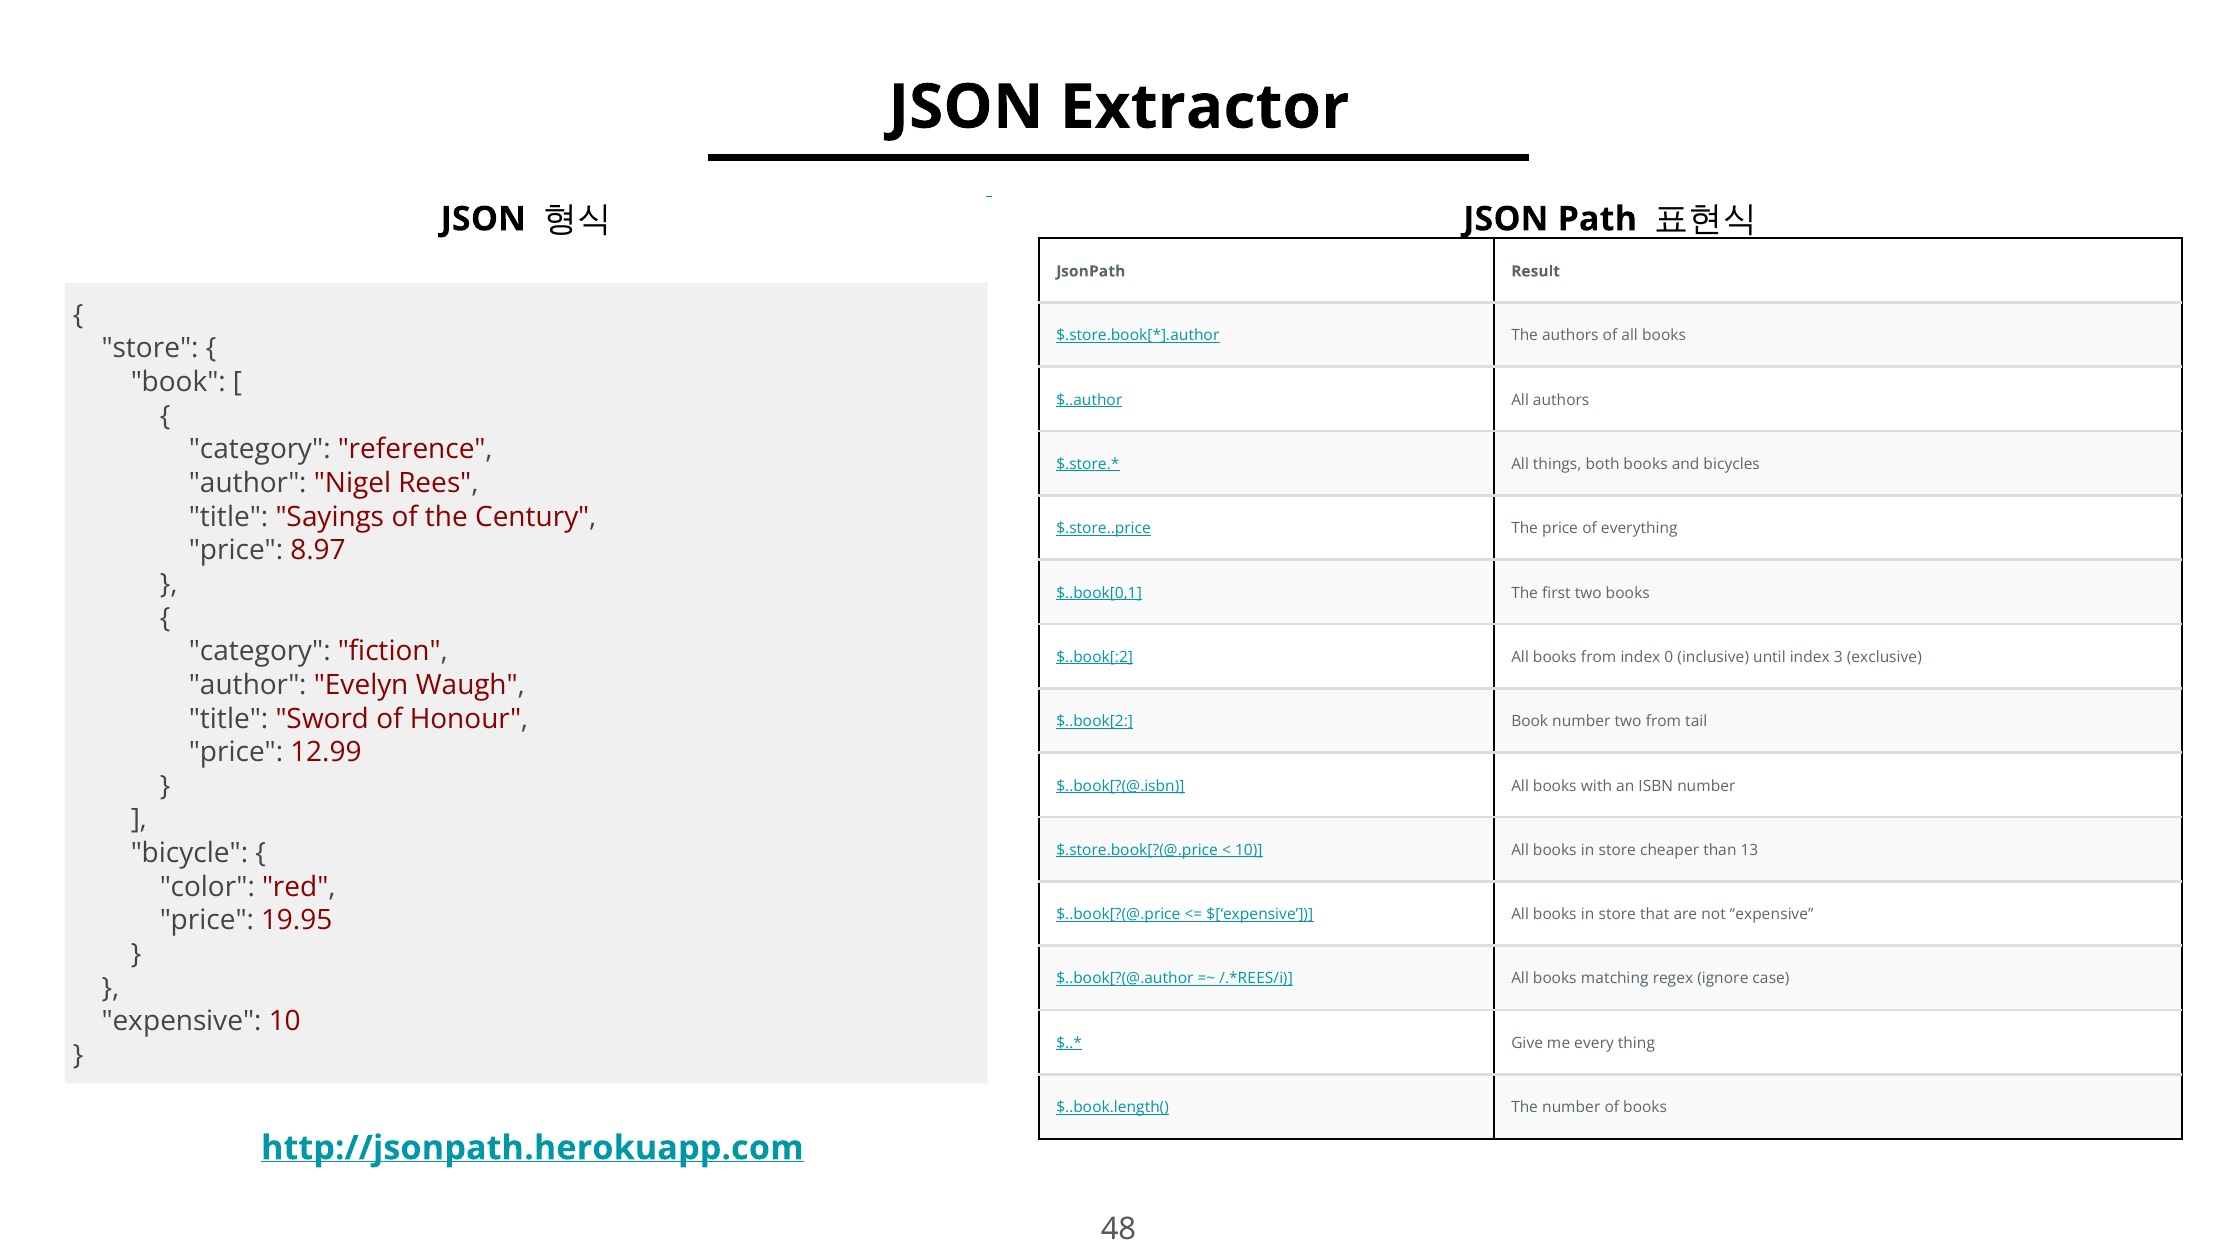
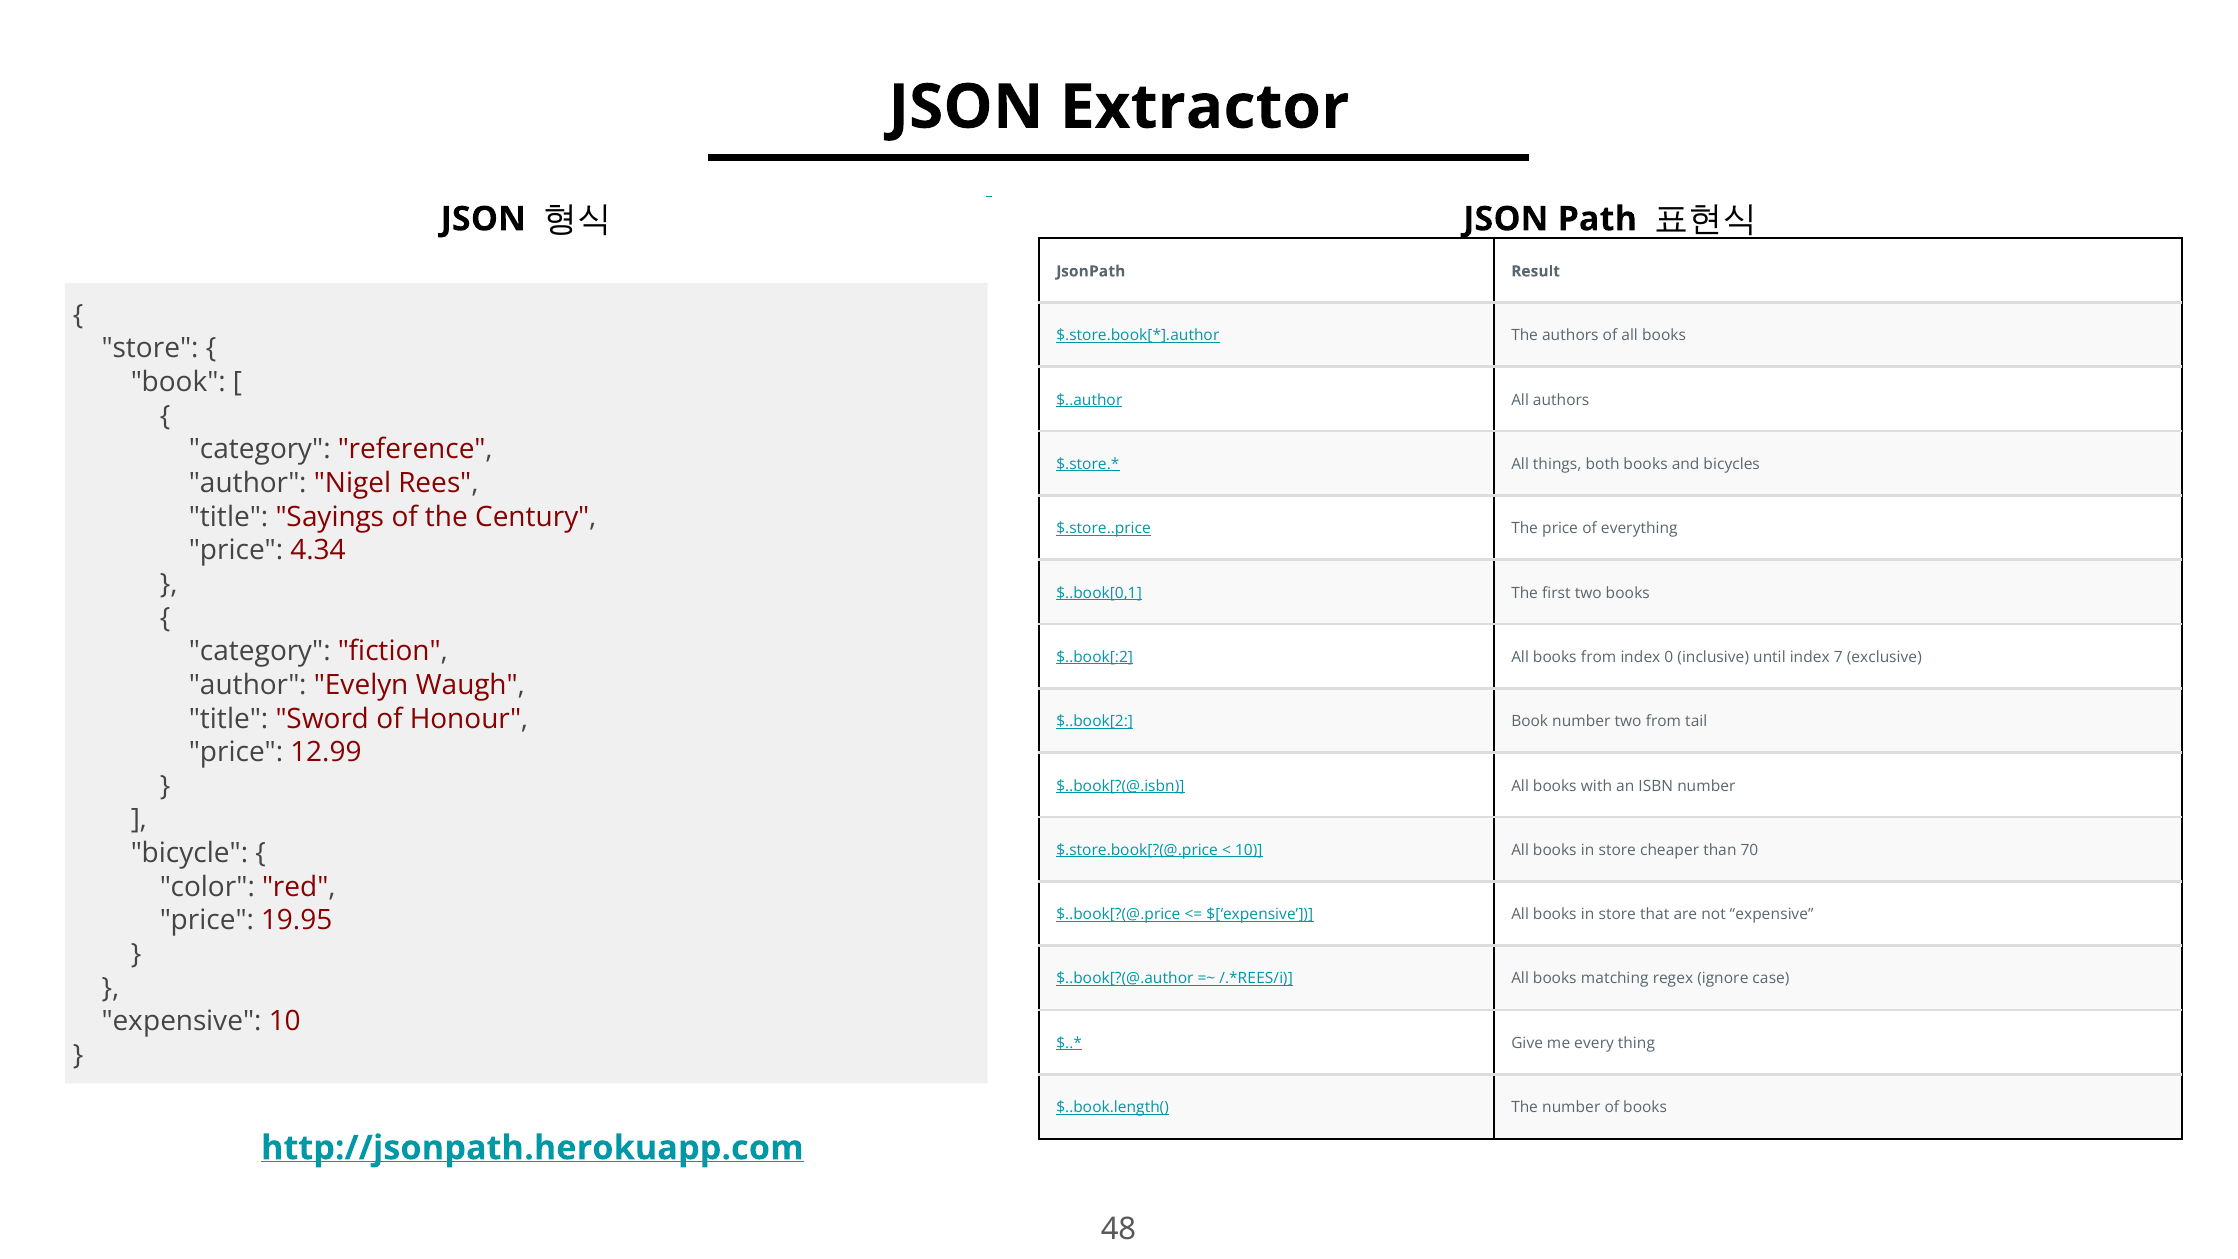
8.97: 8.97 -> 4.34 (318, 550)
3: 3 -> 7 (1838, 657)
13: 13 -> 70 (1749, 850)
